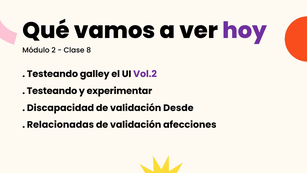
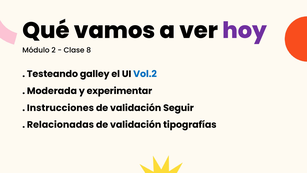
Vol.2 colour: purple -> blue (145, 74)
Testeando: Testeando -> Moderada (52, 91)
Discapacidad: Discapacidad -> Instrucciones (60, 108)
Desde: Desde -> Seguir (178, 108)
afecciones: afecciones -> tipografías (190, 125)
